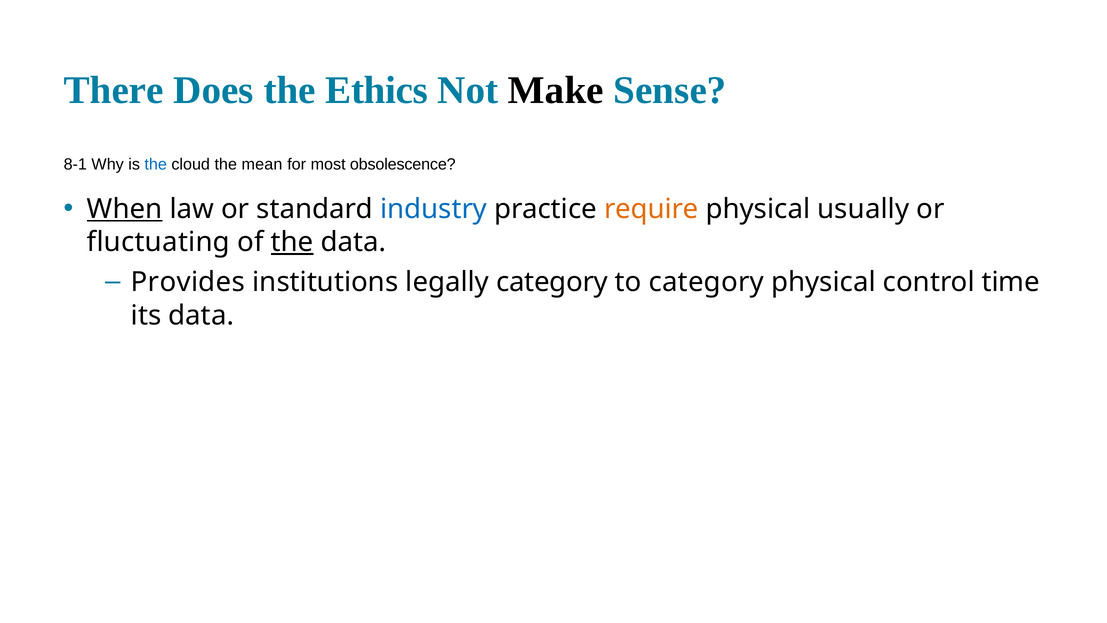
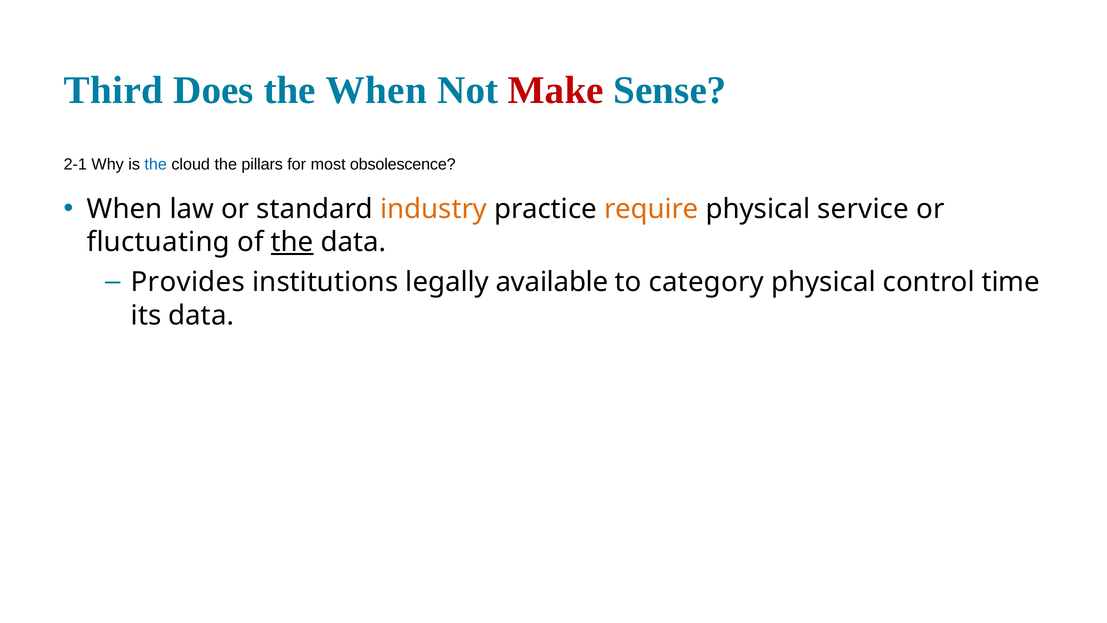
There: There -> Third (113, 90)
the Ethics: Ethics -> When (376, 90)
Make colour: black -> red (556, 90)
8-1: 8-1 -> 2-1 (75, 164)
mean: mean -> pillars (262, 164)
When underline: present -> none (125, 209)
industry colour: blue -> orange (434, 209)
usually: usually -> service (863, 209)
legally category: category -> available (552, 282)
